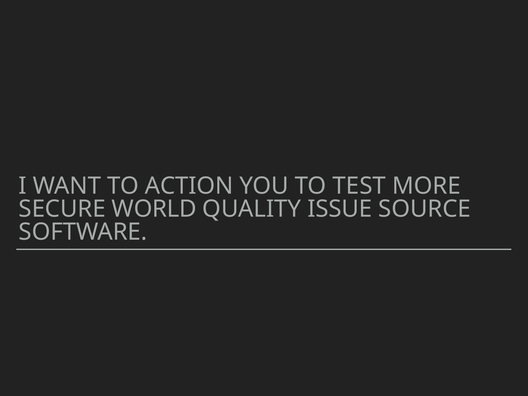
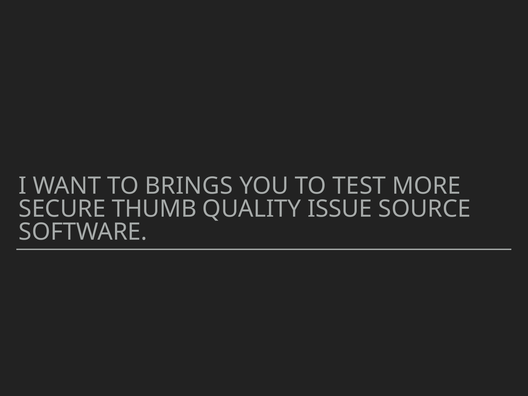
ACTION: ACTION -> BRINGS (189, 186)
WORLD: WORLD -> THUMB (154, 209)
